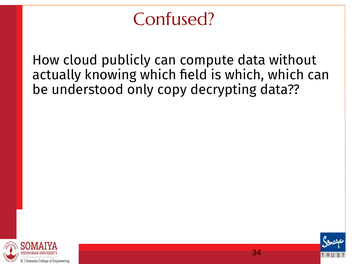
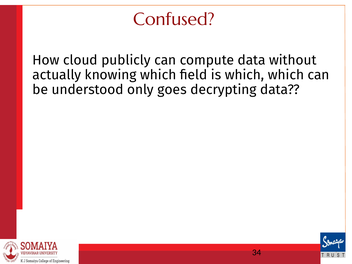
copy: copy -> goes (172, 90)
